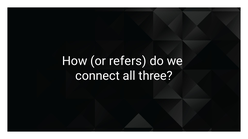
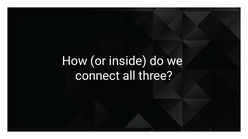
refers: refers -> inside (128, 61)
